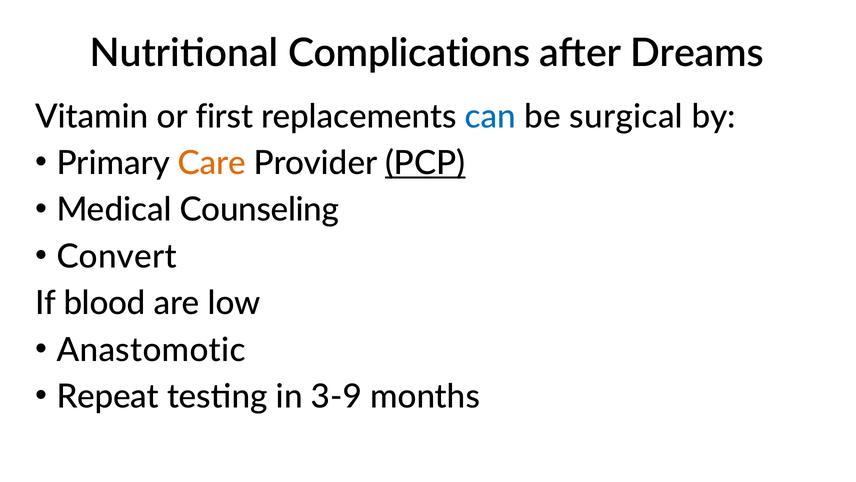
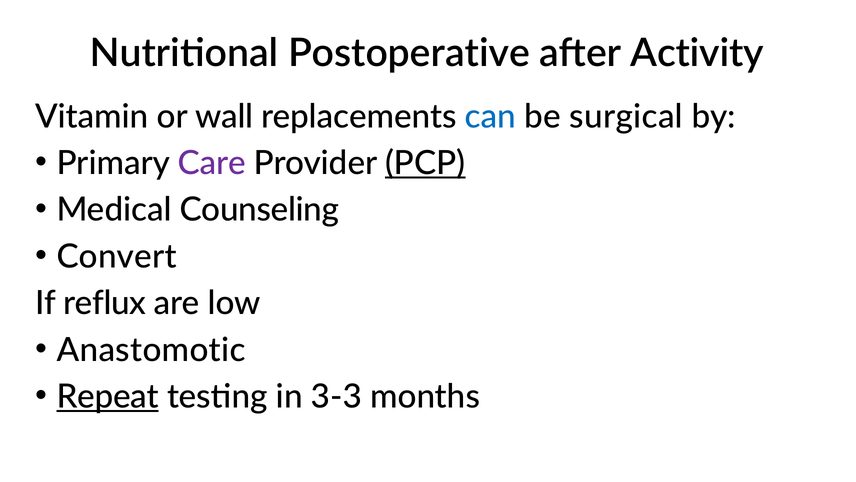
Complications: Complications -> Postoperative (409, 53)
Dreams: Dreams -> Activity (697, 53)
first: first -> wall (224, 117)
Care colour: orange -> purple (212, 163)
blood: blood -> reflux (105, 303)
Repeat underline: none -> present (108, 396)
3-9: 3-9 -> 3-3 (336, 396)
